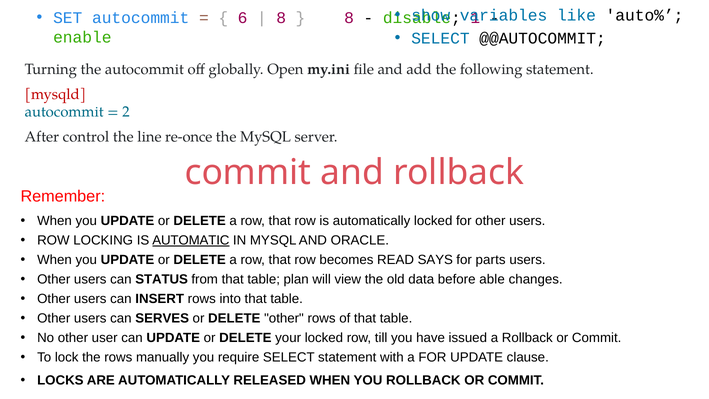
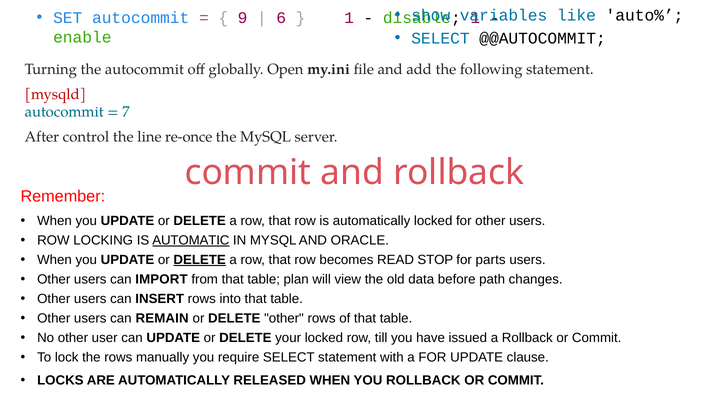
6: 6 -> 9 (243, 18)
8: 8 -> 6 (281, 18)
8: 8 -> 1 (349, 18)
2: 2 -> 7 (126, 112)
DELETE underline: none -> present (200, 260)
SAYS: SAYS -> STOP (435, 260)
STATUS: STATUS -> IMPORT (162, 279)
able: able -> path (492, 279)
SERVES: SERVES -> REMAIN (162, 318)
